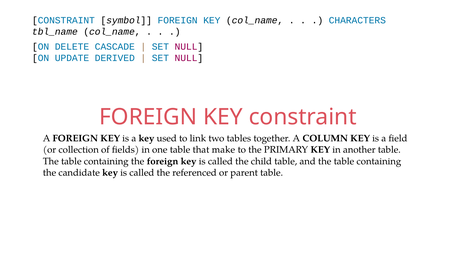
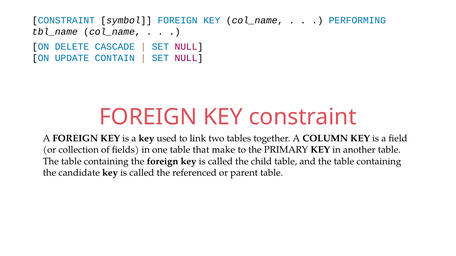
CHARACTERS: CHARACTERS -> PERFORMING (357, 20)
DERIVED: DERIVED -> CONTAIN (115, 58)
